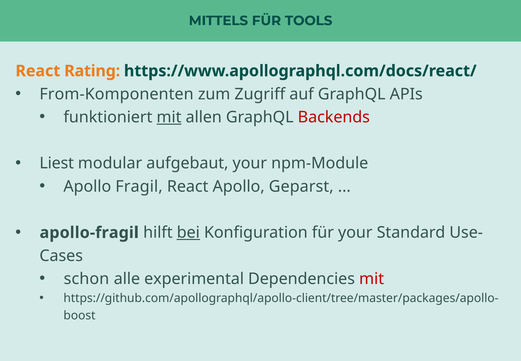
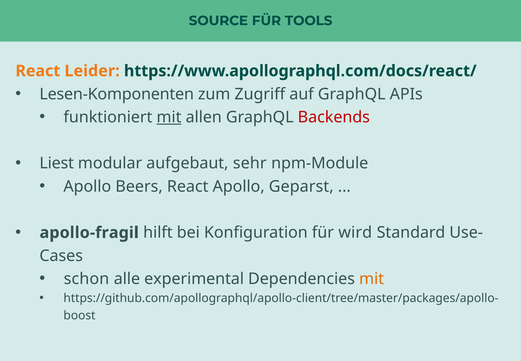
MITTELS: MITTELS -> SOURCE (218, 21)
Rating: Rating -> Leider (92, 71)
From-Komponenten: From-Komponenten -> Lesen-Komponenten (117, 94)
aufgebaut your: your -> sehr (250, 163)
Fragil: Fragil -> Beers (139, 186)
bei underline: present -> none (188, 232)
für your: your -> wird (355, 232)
mit colour: red -> orange (372, 279)
